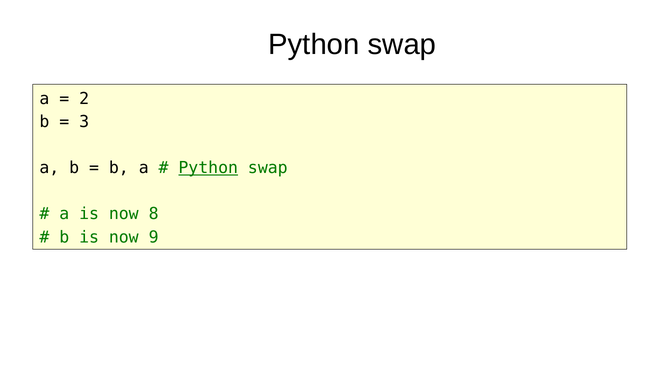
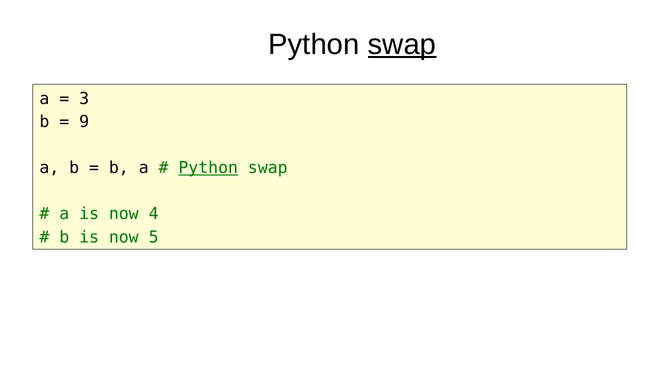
swap underline: none -> present (402, 44)
2: 2 -> 3 (84, 99)
3: 3 -> 9 (84, 122)
8: 8 -> 4 (154, 214)
9: 9 -> 5 (154, 237)
